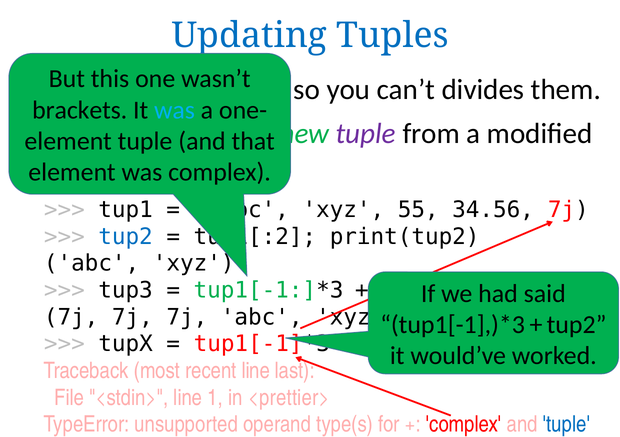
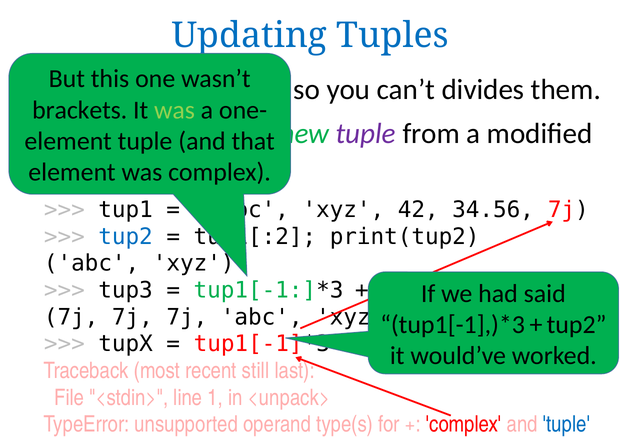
was colour: light blue -> light green (174, 110)
55: 55 -> 42 (418, 210)
recent line: line -> still (256, 371)
<prettier>: <prettier> -> <unpack> (289, 398)
